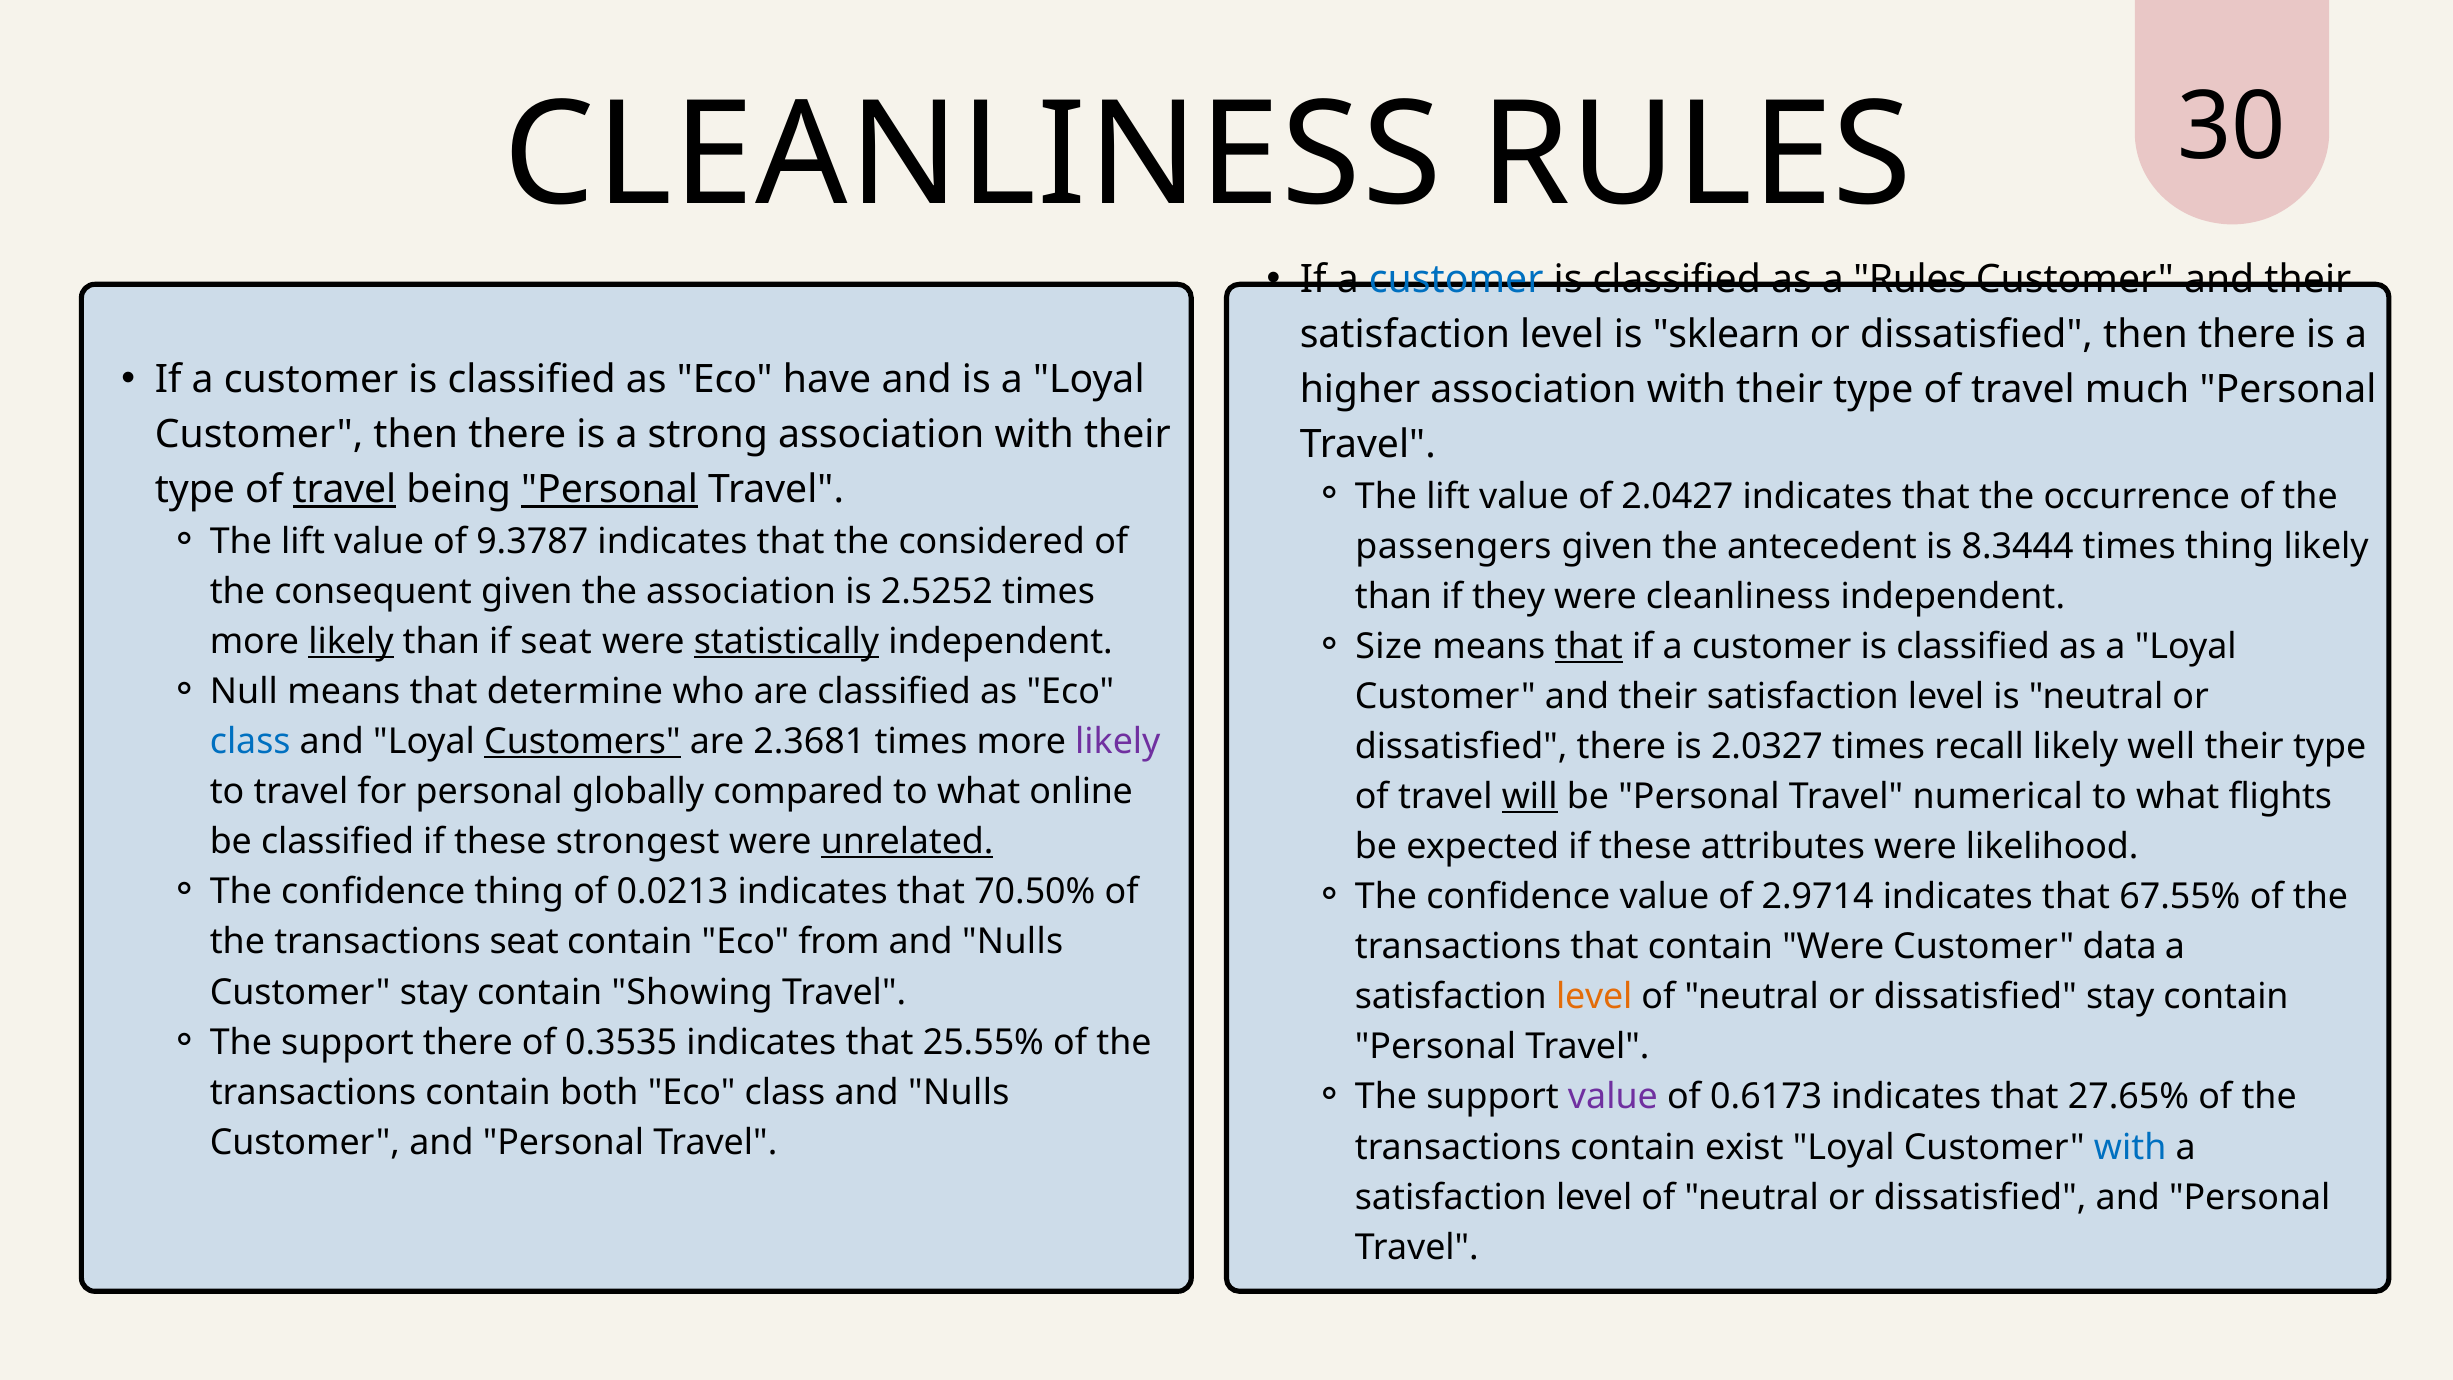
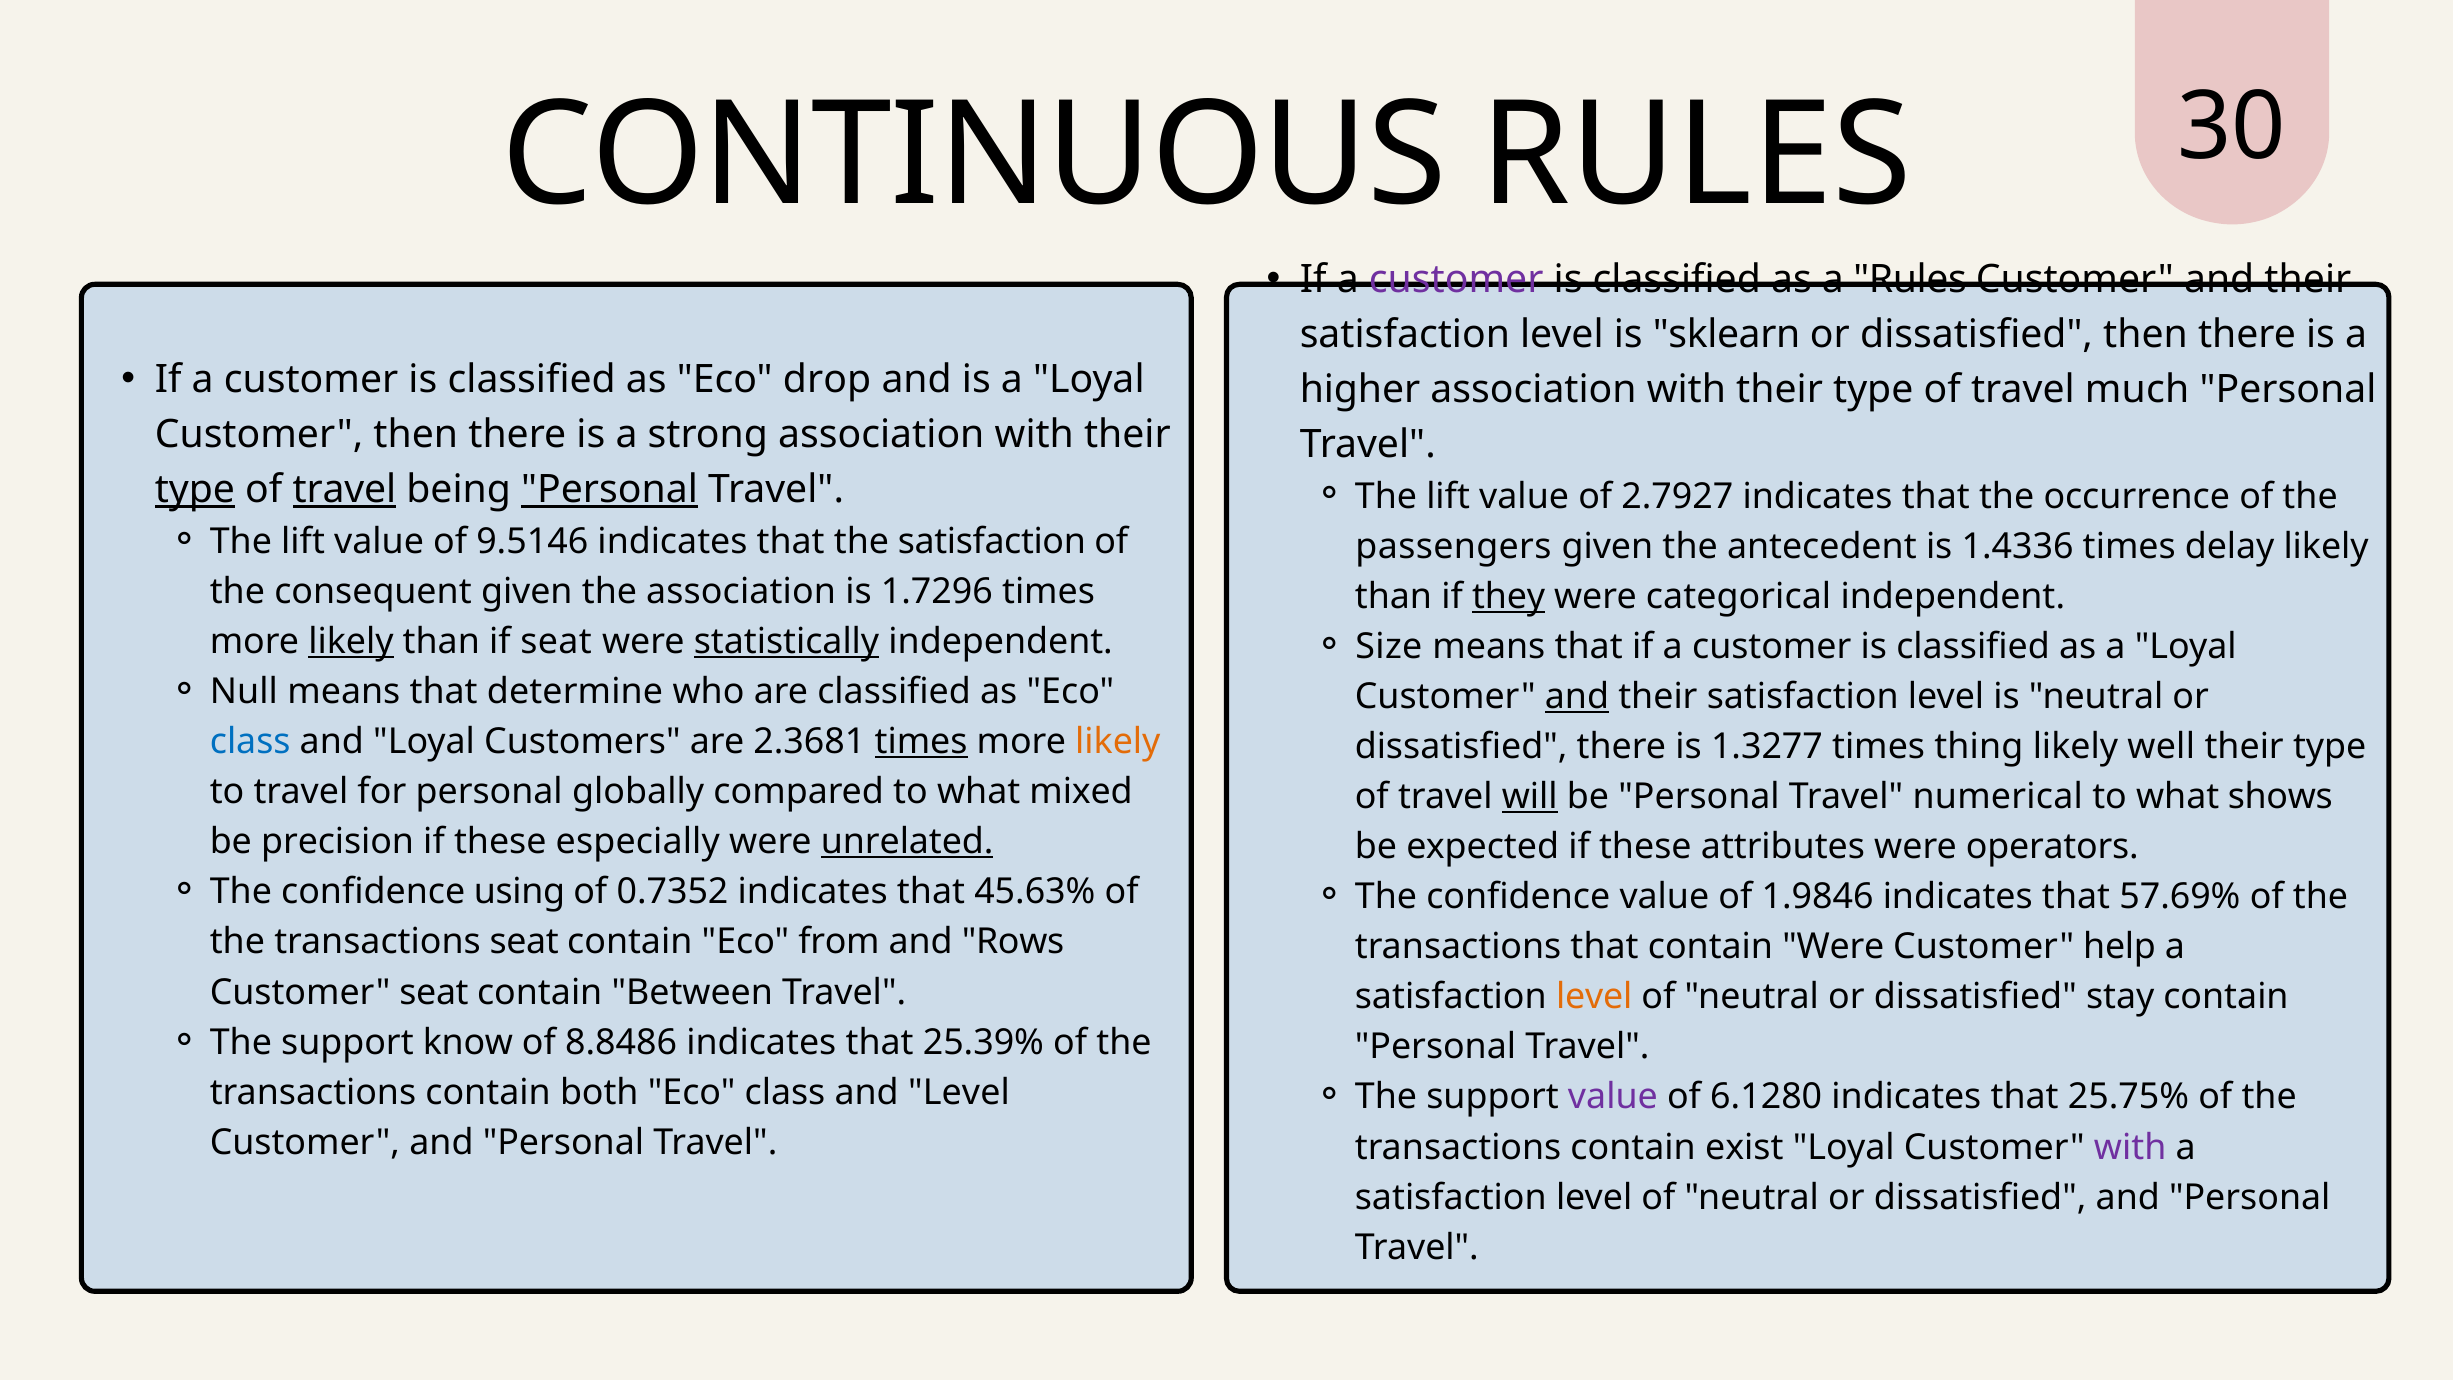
CLEANLINESS: CLEANLINESS -> CONTINUOUS (974, 156)
customer colour: blue -> purple (1456, 280)
have: have -> drop (827, 380)
2.0427: 2.0427 -> 2.7927 (1677, 496)
type underline: none -> present (195, 490)
9.3787: 9.3787 -> 9.5146 (532, 541)
the considered: considered -> satisfaction (992, 541)
8.3444: 8.3444 -> 1.4336 (2018, 546)
times thing: thing -> delay (2230, 546)
2.5252: 2.5252 -> 1.7296 (937, 591)
they underline: none -> present (1509, 596)
were cleanliness: cleanliness -> categorical (1739, 596)
that underline: present -> none (1589, 646)
and underline: none -> present (1577, 696)
Customers underline: present -> none (582, 742)
times underline: none -> present (921, 742)
likely colour: purple -> orange (1118, 742)
2.0327: 2.0327 -> 1.3277 (1767, 746)
recall: recall -> thing (1979, 746)
online: online -> mixed (1081, 792)
flights: flights -> shows (2280, 797)
be classified: classified -> precision (338, 842)
strongest: strongest -> especially (638, 842)
likelihood: likelihood -> operators (2052, 847)
confidence thing: thing -> using (519, 892)
0.0213: 0.0213 -> 0.7352 (673, 892)
70.50%: 70.50% -> 45.63% (1035, 892)
2.9714: 2.9714 -> 1.9846 (1818, 897)
67.55%: 67.55% -> 57.69% (2180, 897)
Nulls: Nulls -> Rows (1013, 942)
data: data -> help (2120, 947)
Customer stay: stay -> seat (434, 992)
Showing: Showing -> Between (692, 992)
support there: there -> know (468, 1042)
0.3535: 0.3535 -> 8.8486 (621, 1042)
25.55%: 25.55% -> 25.39% (983, 1042)
0.6173: 0.6173 -> 6.1280 (1766, 1097)
27.65%: 27.65% -> 25.75% (2128, 1097)
class and Nulls: Nulls -> Level (959, 1092)
with colour: blue -> purple (2130, 1147)
